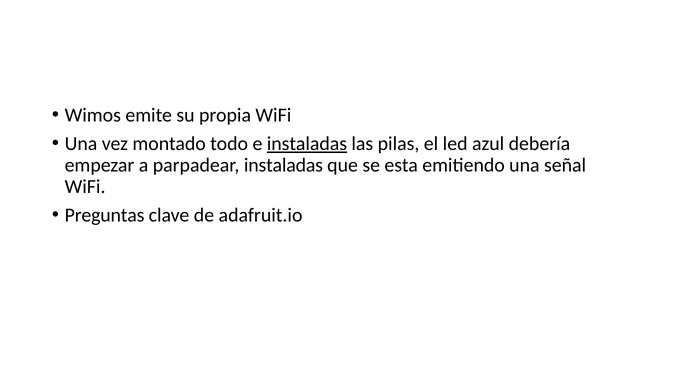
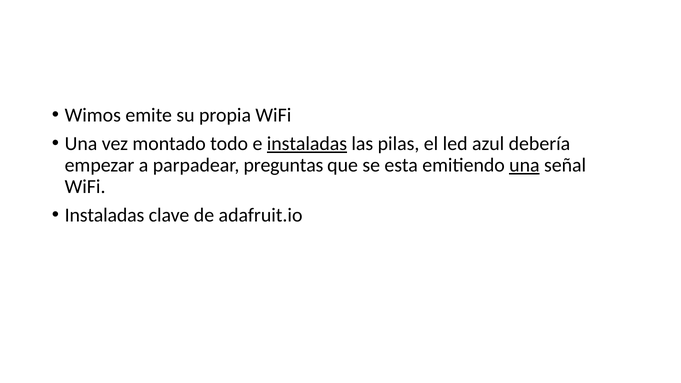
parpadear instaladas: instaladas -> preguntas (283, 165)
una underline: none -> present (524, 165)
Preguntas: Preguntas -> Instaladas (105, 215)
